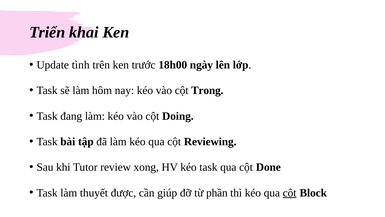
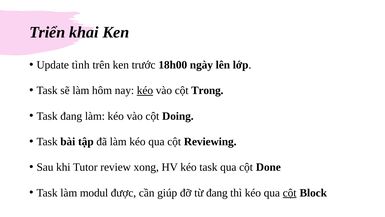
kéo underline: none -> present (145, 90)
thuyết: thuyết -> modul (94, 192)
từ phần: phần -> đang (217, 192)
